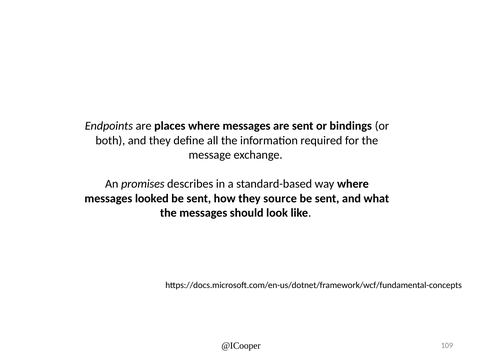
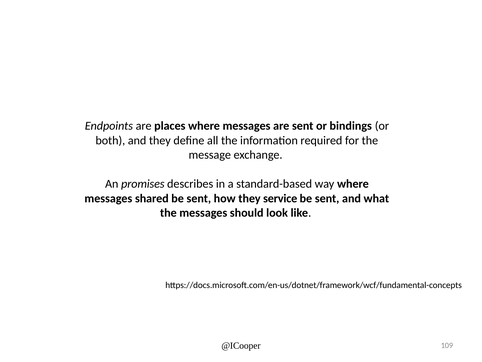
looked: looked -> shared (152, 198)
source: source -> service (280, 198)
